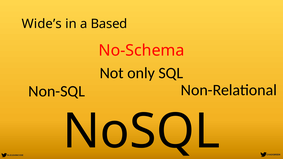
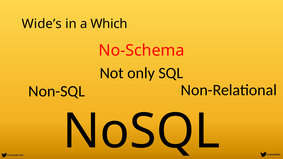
Based: Based -> Which (109, 24)
